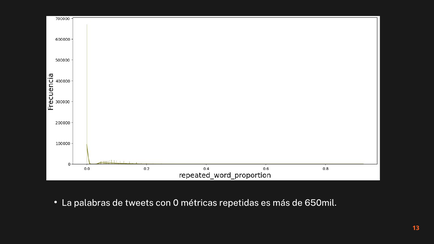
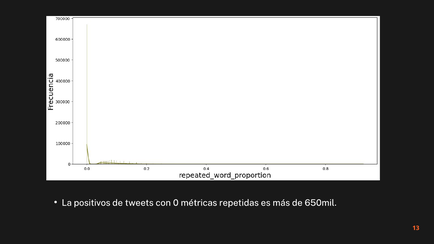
palabras: palabras -> positivos (92, 203)
